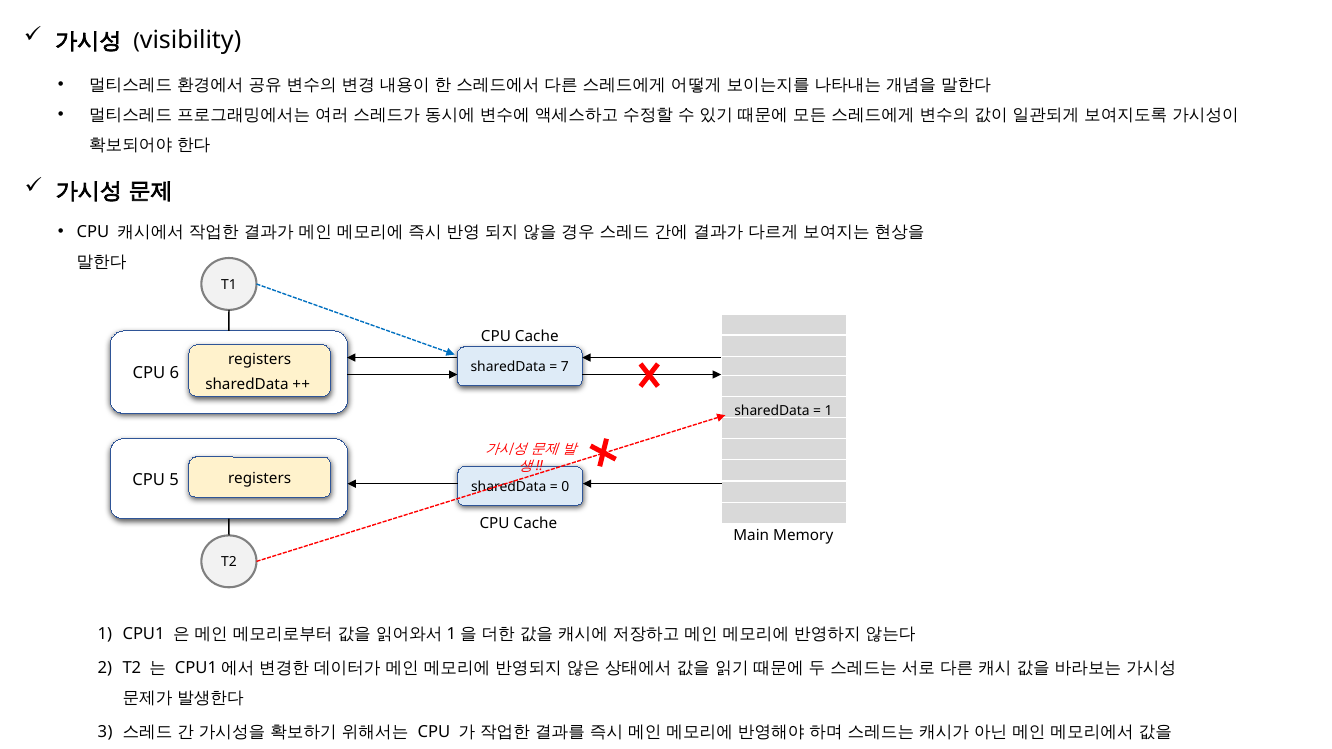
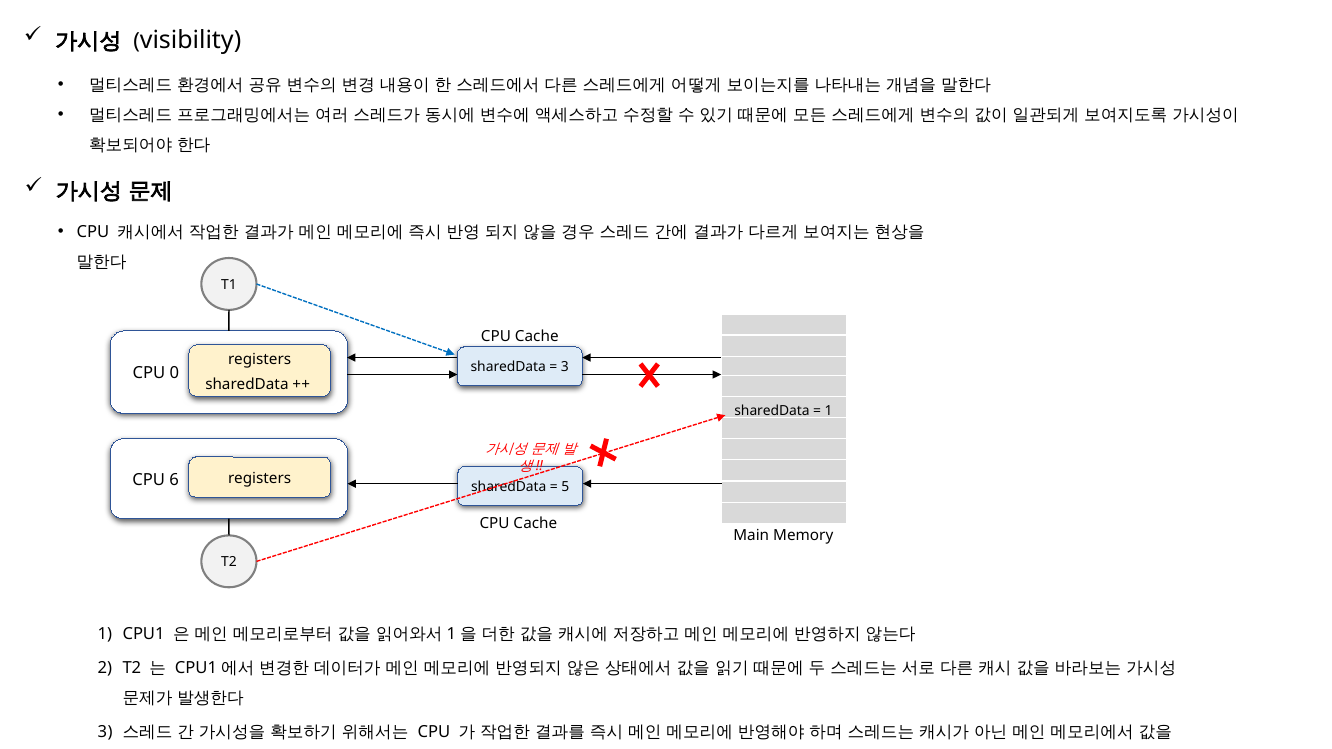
6: 6 -> 0 (174, 373)
7: 7 -> 3 (565, 367)
5: 5 -> 6 (174, 480)
0: 0 -> 5 (565, 487)
